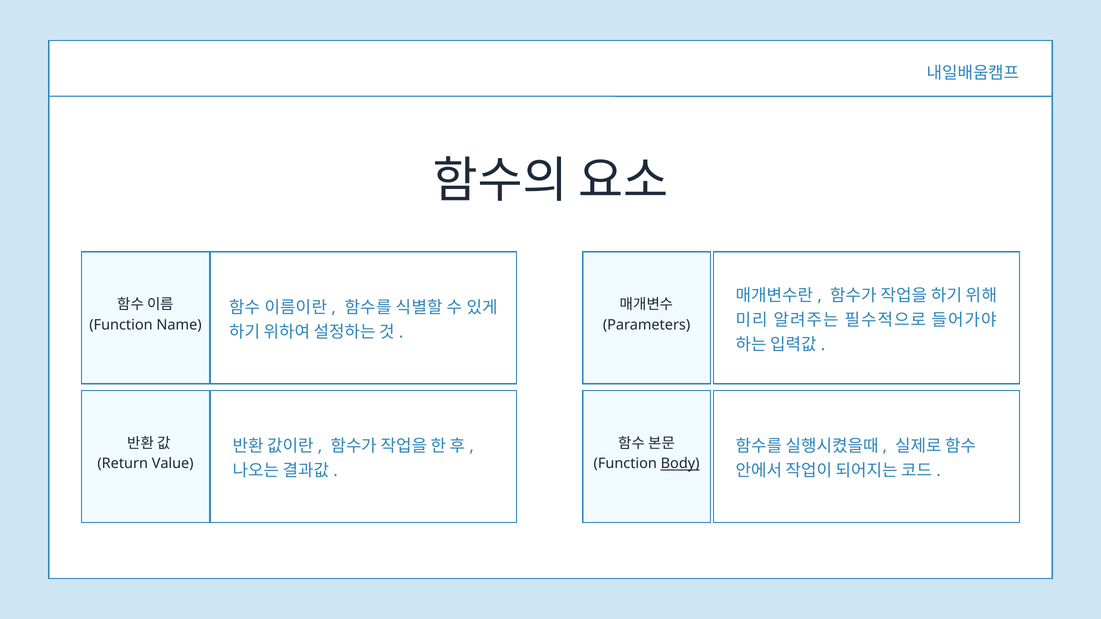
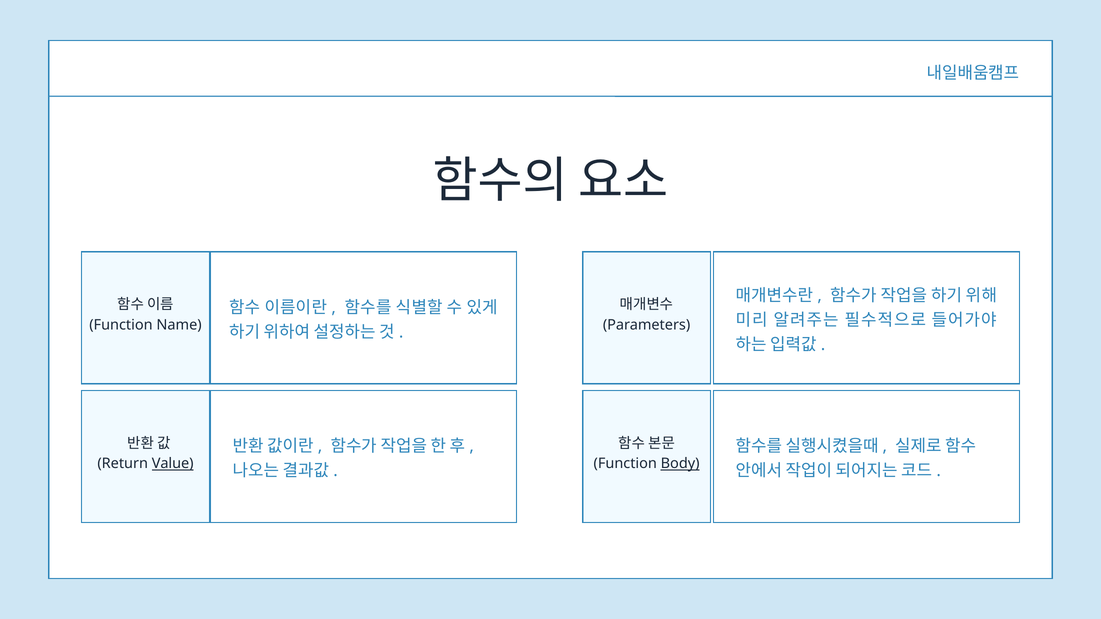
Value underline: none -> present (173, 464)
